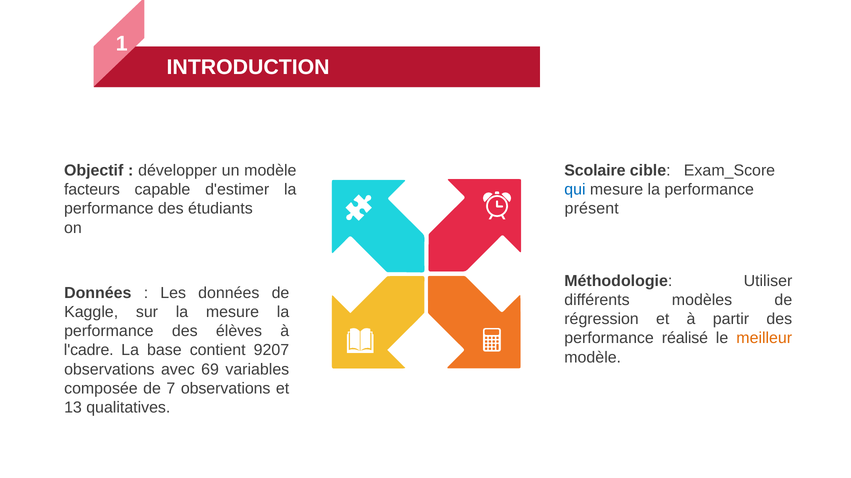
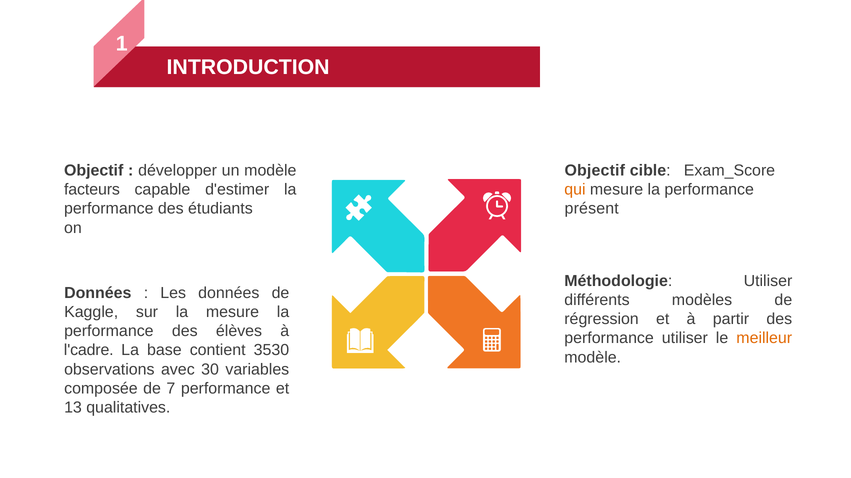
Scolaire: Scolaire -> Objectif (595, 171)
qui colour: blue -> orange (575, 190)
performance réalisé: réalisé -> utiliser (685, 339)
9207: 9207 -> 3530 (271, 351)
69: 69 -> 30 (210, 370)
7 observations: observations -> performance (226, 389)
